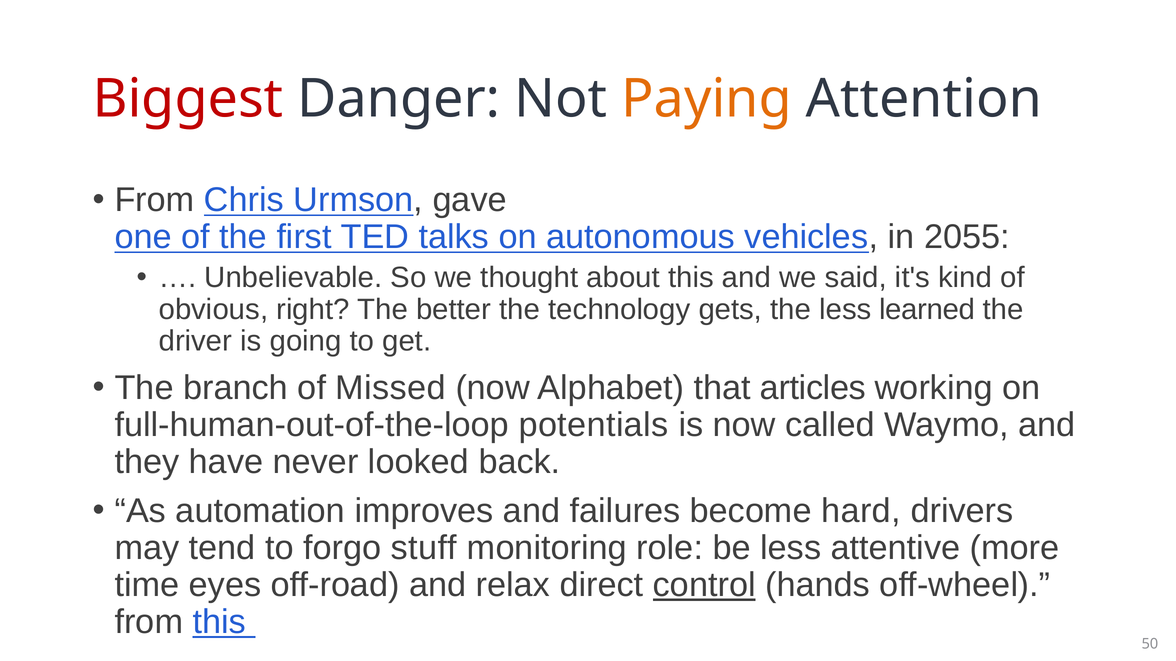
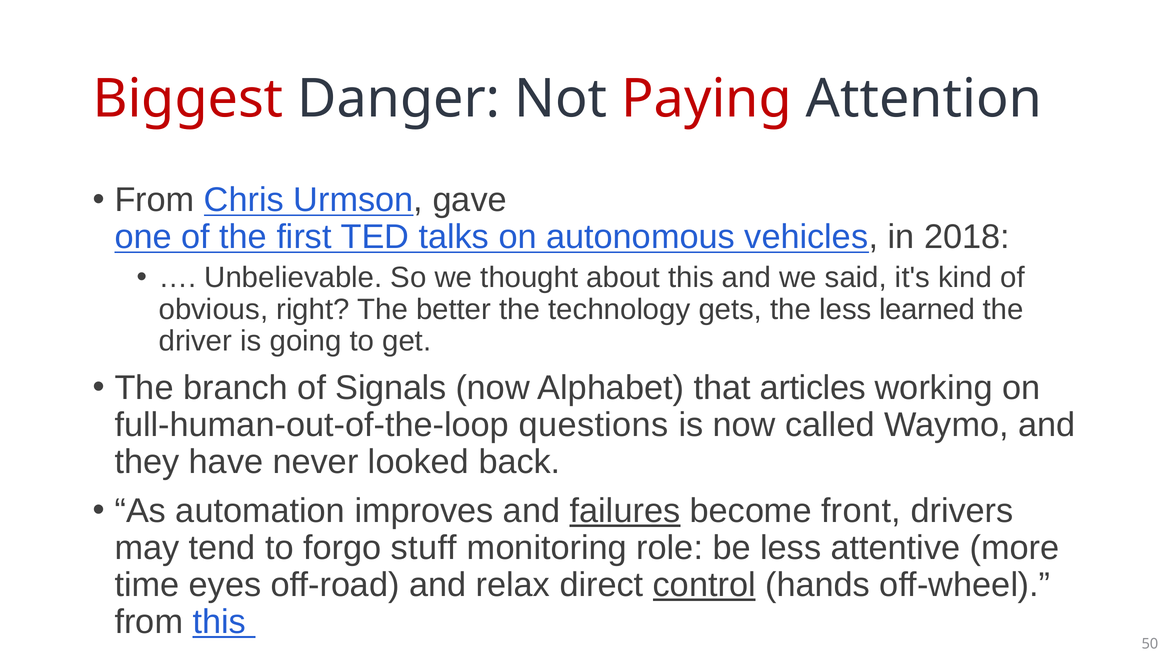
Paying colour: orange -> red (707, 99)
2055: 2055 -> 2018 (967, 237)
Missed: Missed -> Signals (391, 388)
potentials: potentials -> questions (594, 425)
failures underline: none -> present (625, 511)
hard: hard -> front (861, 511)
